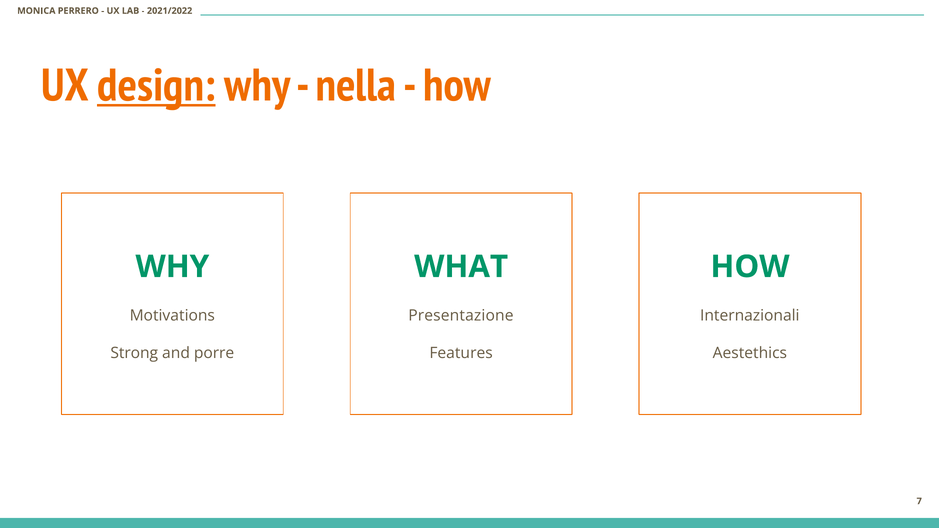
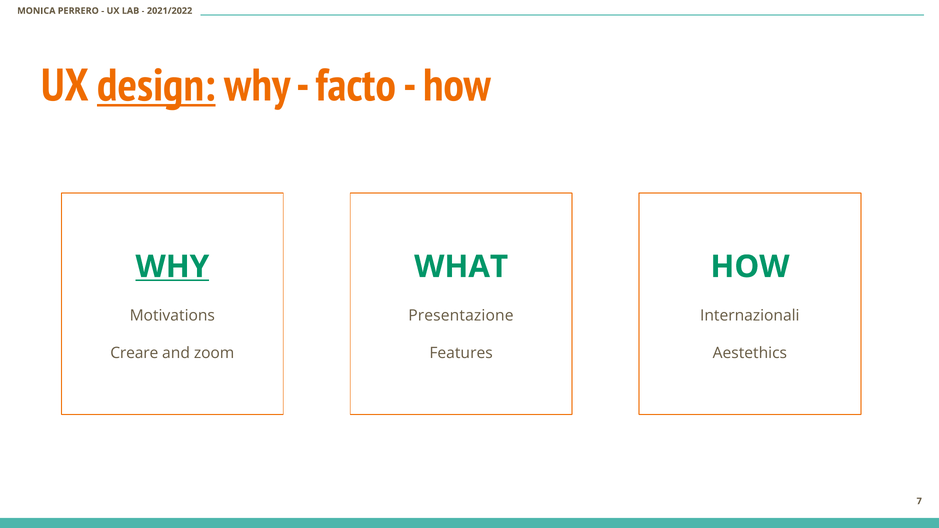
nella: nella -> facto (356, 86)
WHY underline: none -> present (172, 267)
Strong: Strong -> Creare (134, 353)
porre: porre -> zoom (214, 353)
